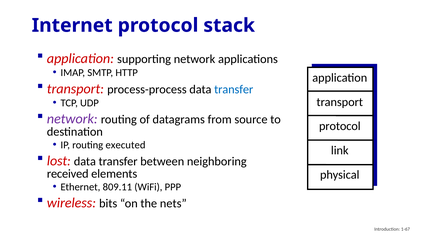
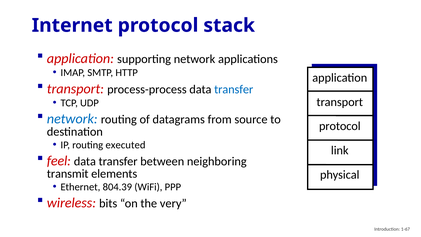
network colour: purple -> blue (72, 119)
lost: lost -> feel (59, 161)
received: received -> transmit (68, 174)
809.11: 809.11 -> 804.39 (117, 187)
nets: nets -> very (173, 203)
